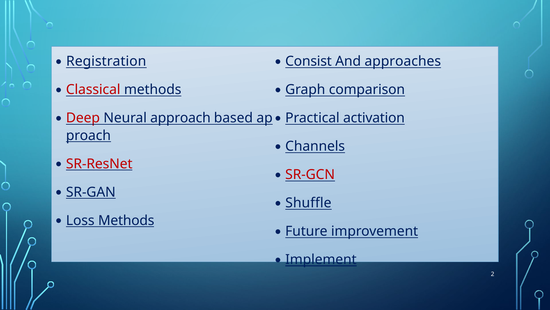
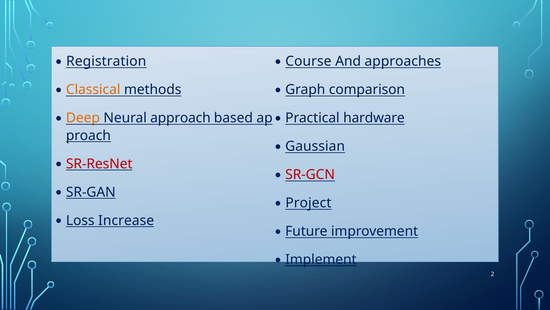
Consist: Consist -> Course (308, 61)
Classical colour: red -> orange (93, 89)
Deep colour: red -> orange (83, 118)
activation: activation -> hardware (374, 118)
Channels: Channels -> Gaussian (315, 146)
Shuffle: Shuffle -> Project (308, 203)
Loss Methods: Methods -> Increase (126, 220)
